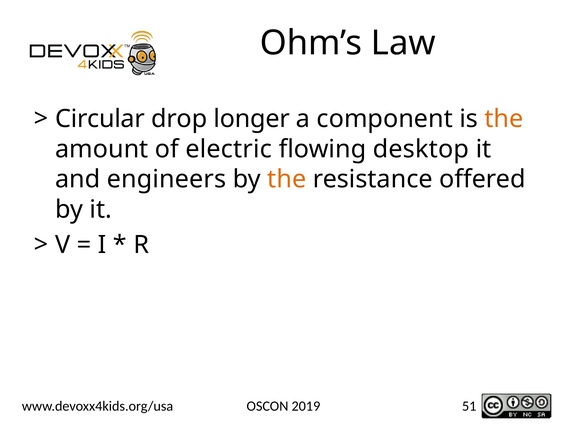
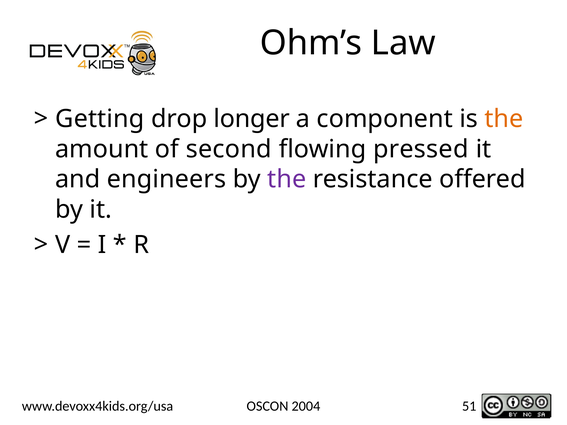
Circular: Circular -> Getting (100, 119)
electric: electric -> second (229, 149)
desktop: desktop -> pressed (421, 149)
the colour: orange -> purple (287, 179)
2019: 2019 -> 2004 (306, 406)
